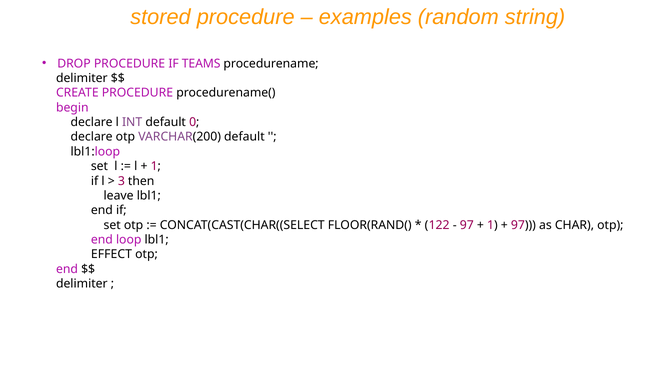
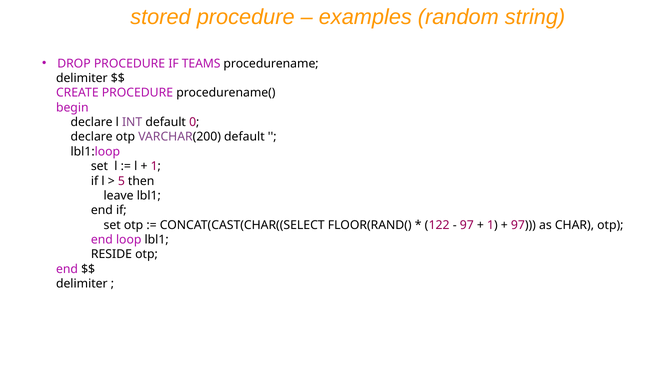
3: 3 -> 5 (121, 181)
EFFECT: EFFECT -> RESIDE (111, 254)
